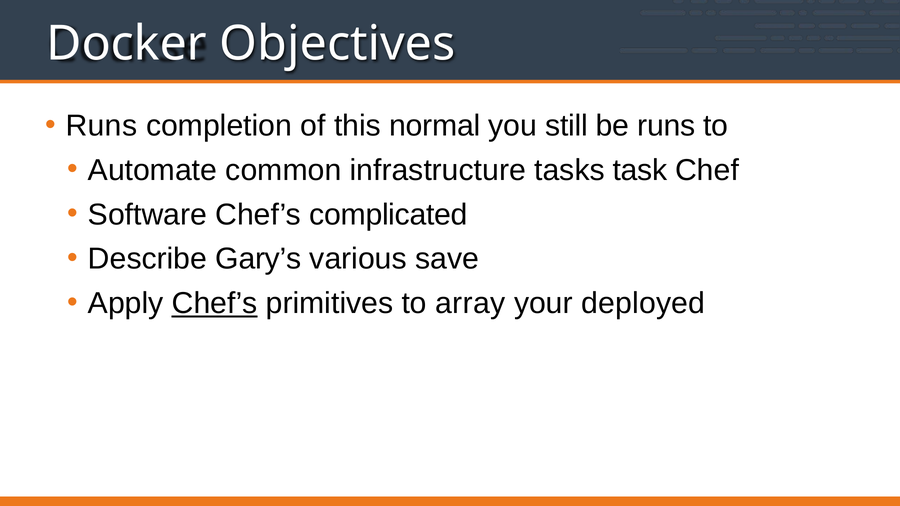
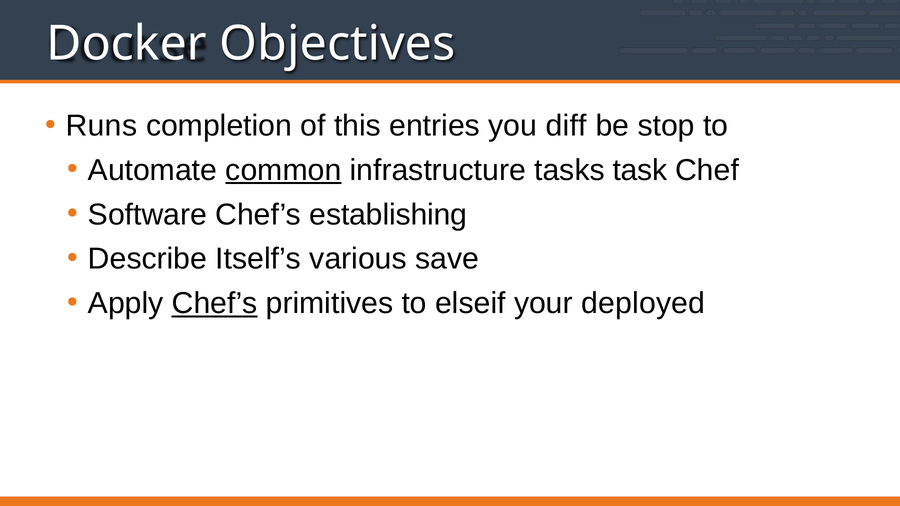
normal: normal -> entries (435, 126)
still: still -> diff (566, 126)
be runs: runs -> stop (666, 126)
common underline: none -> present (283, 170)
complicated: complicated -> establishing (388, 215)
Gary’s: Gary’s -> Itself’s (258, 259)
array: array -> elseif (470, 304)
